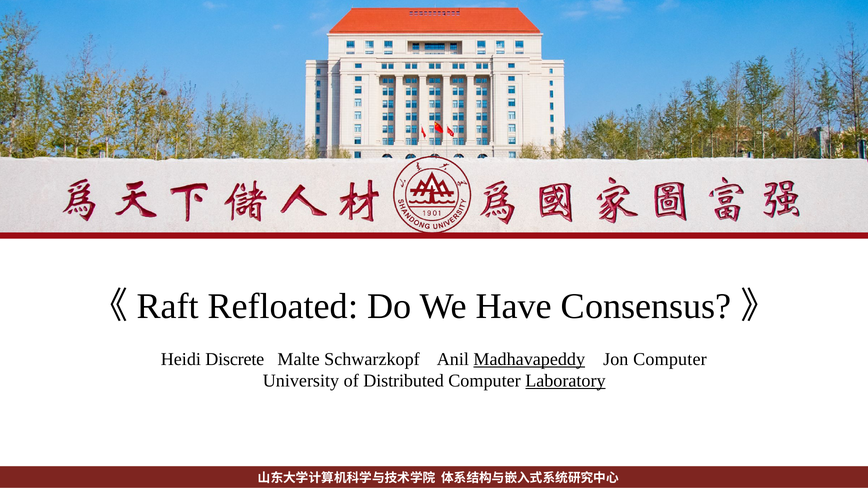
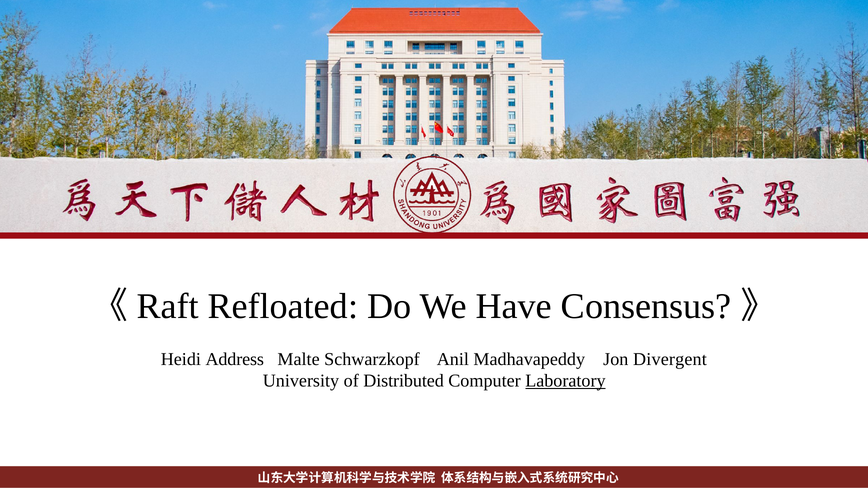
Discrete: Discrete -> Address (235, 359)
Madhavapeddy underline: present -> none (529, 359)
Jon Computer: Computer -> Divergent (670, 359)
